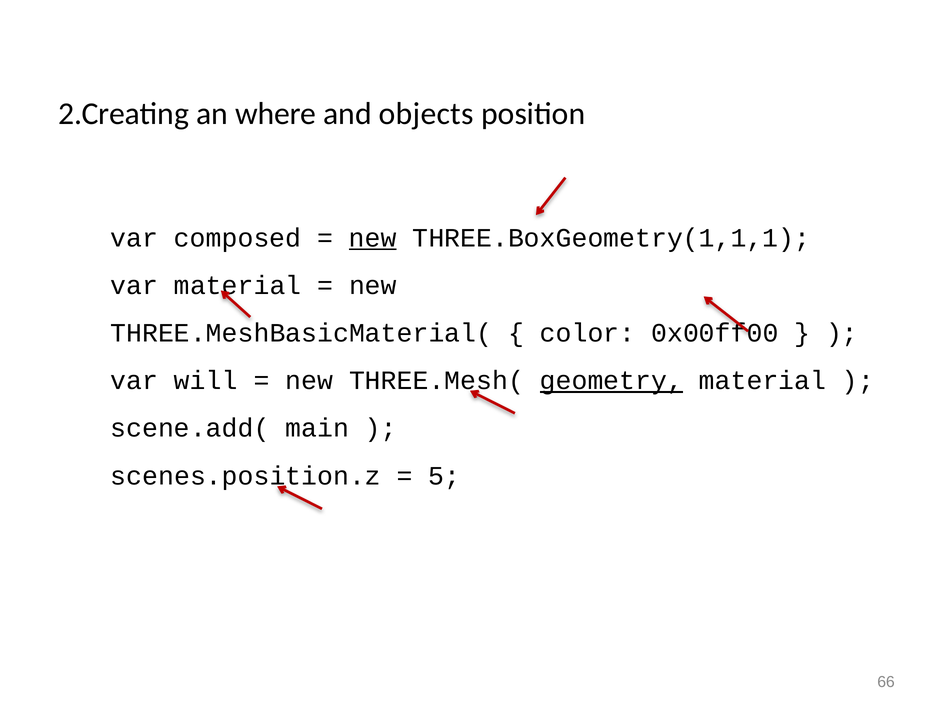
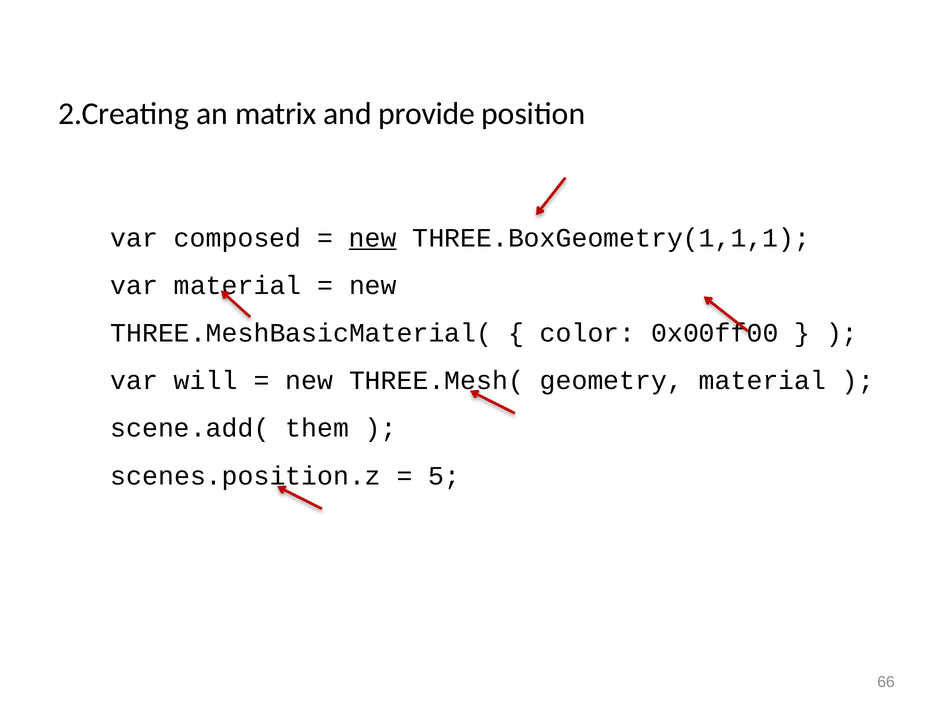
where: where -> matrix (276, 114)
objects: objects -> provide (427, 114)
geometry underline: present -> none (611, 381)
main: main -> them (317, 428)
